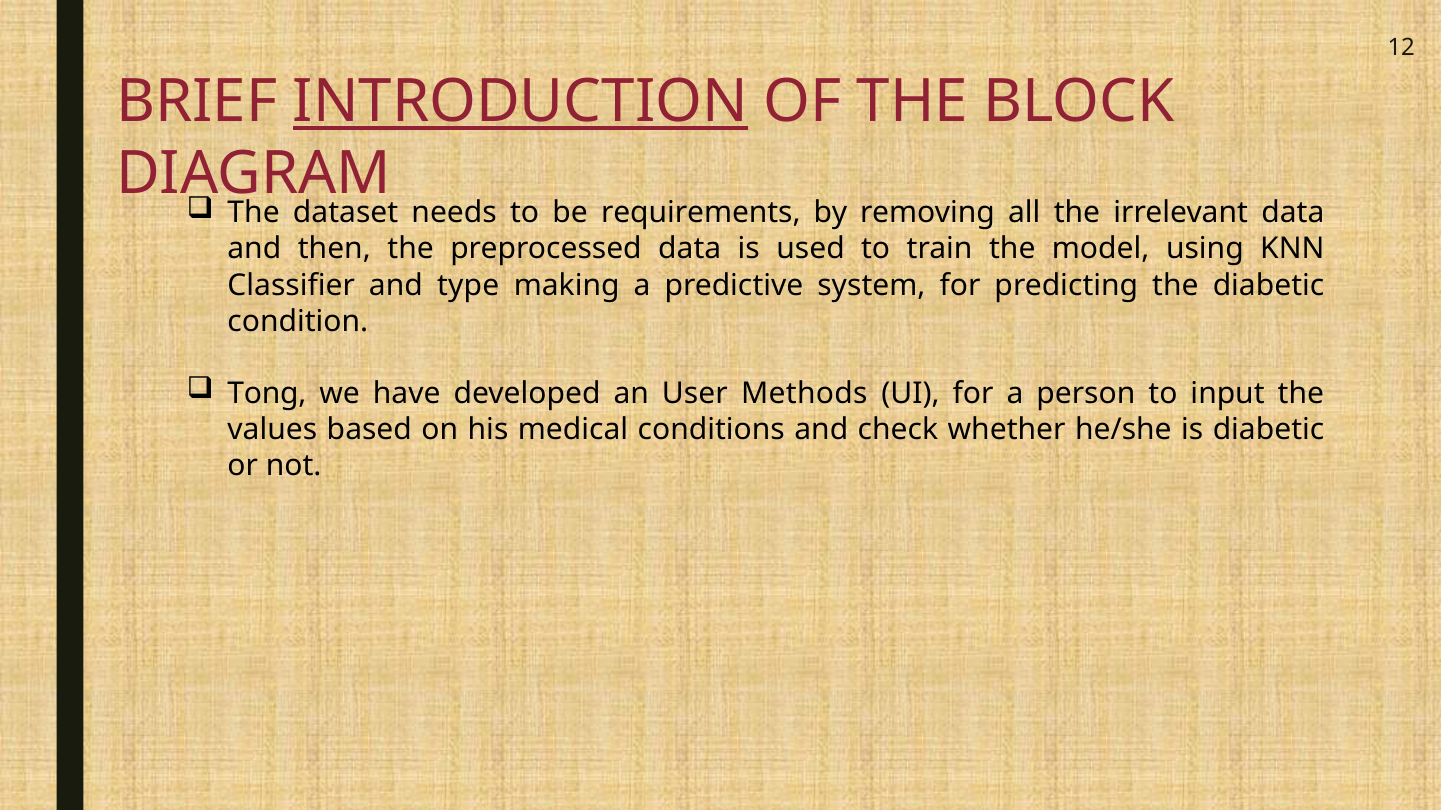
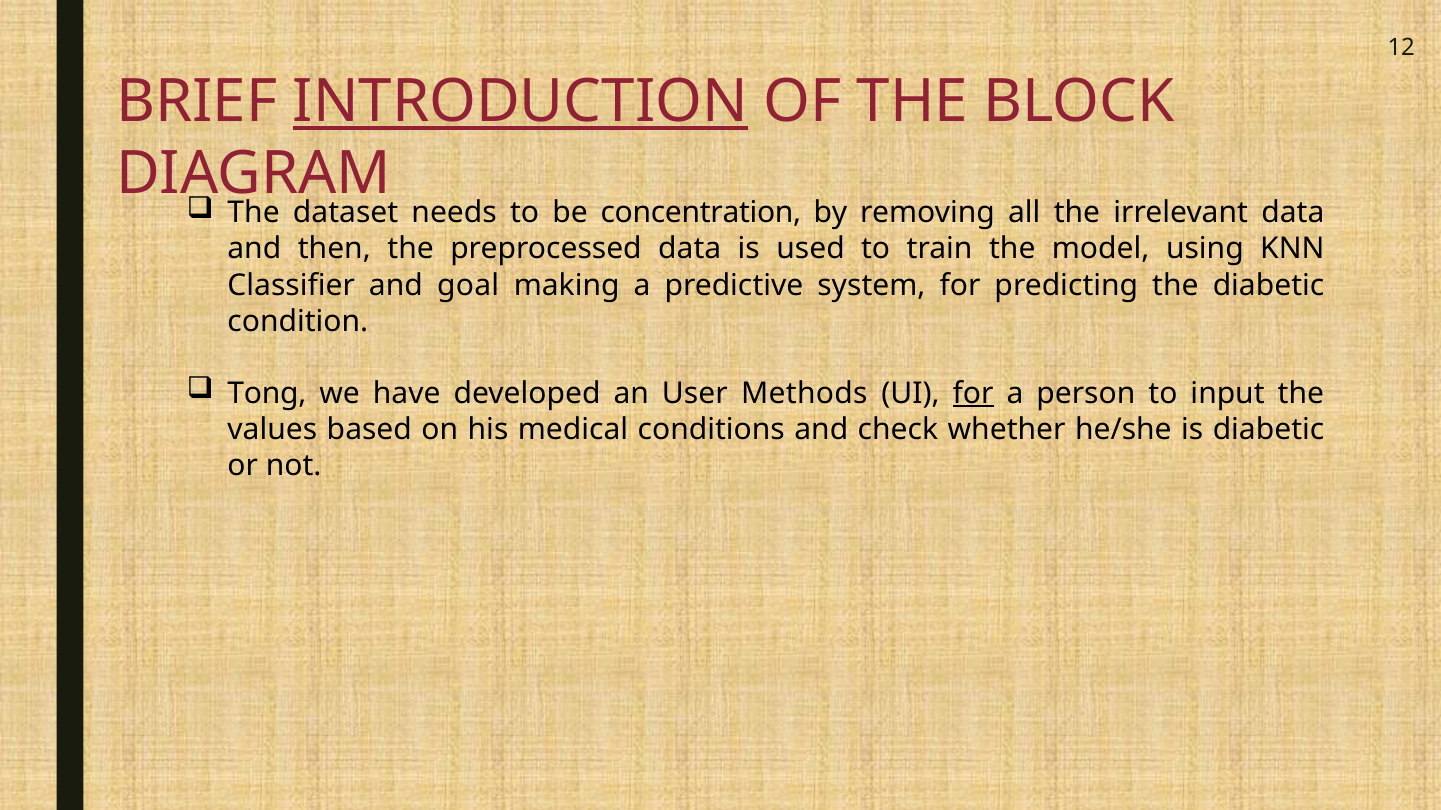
requirements: requirements -> concentration (701, 213)
type: type -> goal (468, 285)
for underline: none -> present (973, 393)
